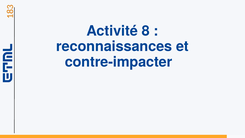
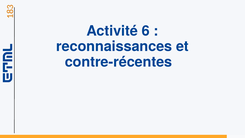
Activité 8: 8 -> 6 (146, 31)
contre-impacter: contre-impacter -> contre-récentes (118, 62)
